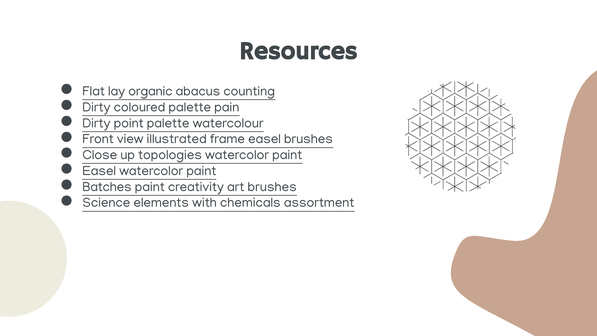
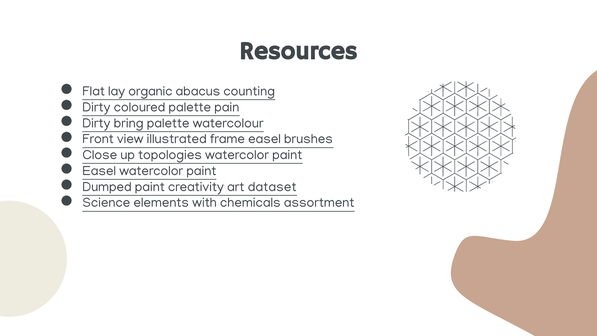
point: point -> bring (129, 123)
Batches: Batches -> Dumped (107, 187)
art brushes: brushes -> dataset (272, 187)
